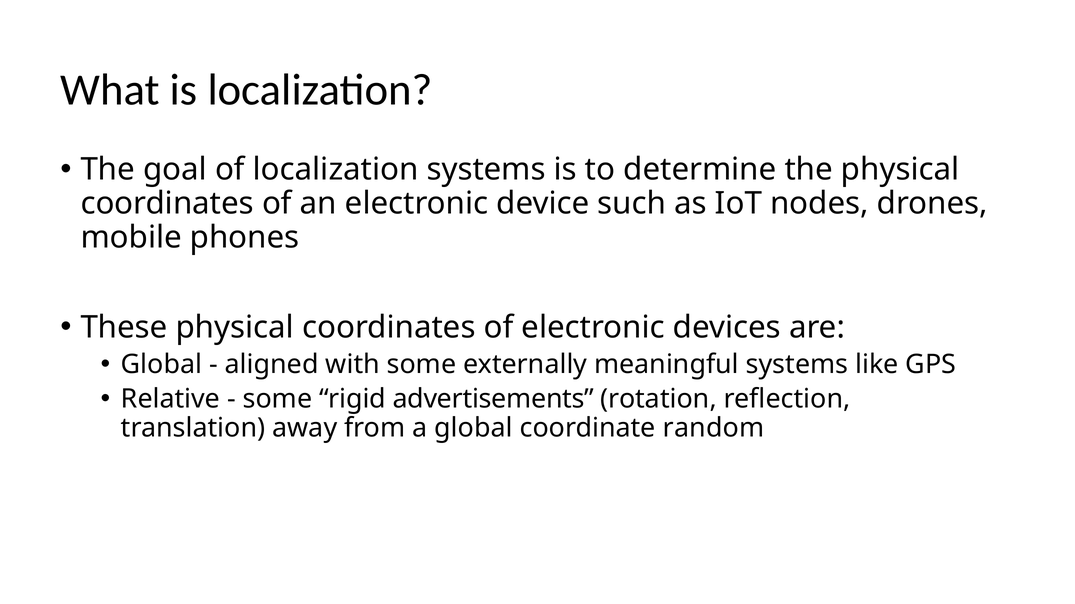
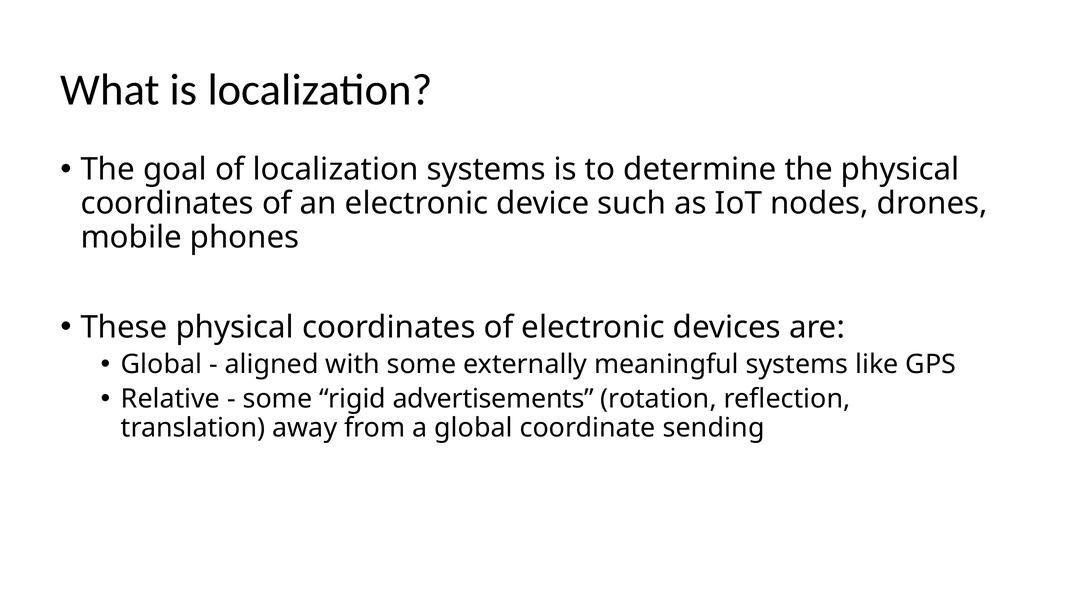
random: random -> sending (714, 428)
